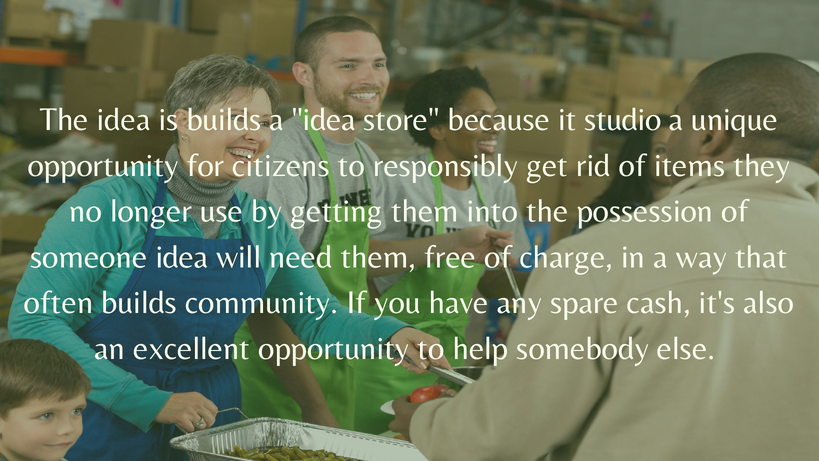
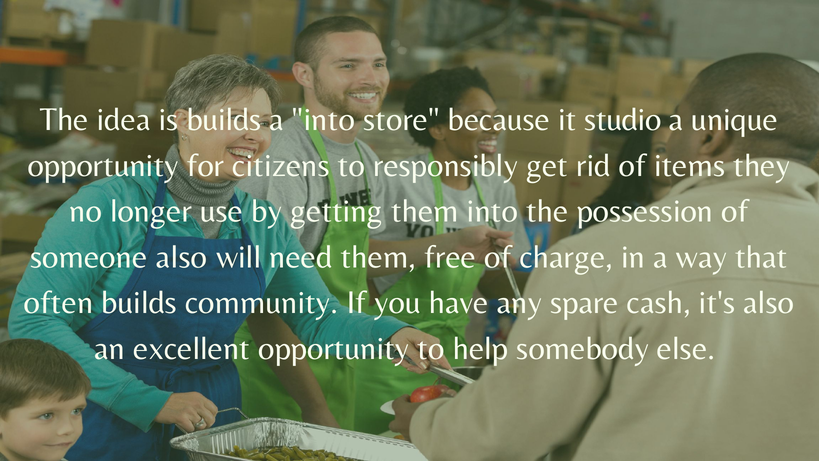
a idea: idea -> into (323, 120)
someone idea: idea -> also (182, 257)
